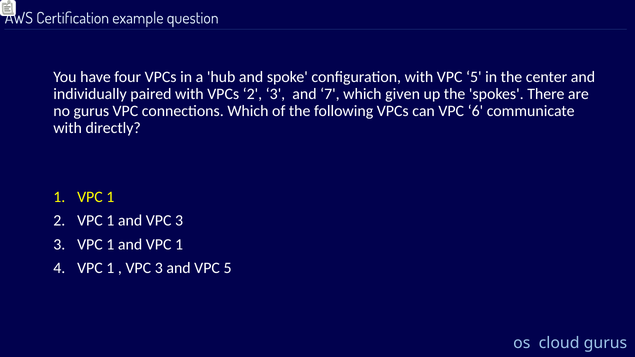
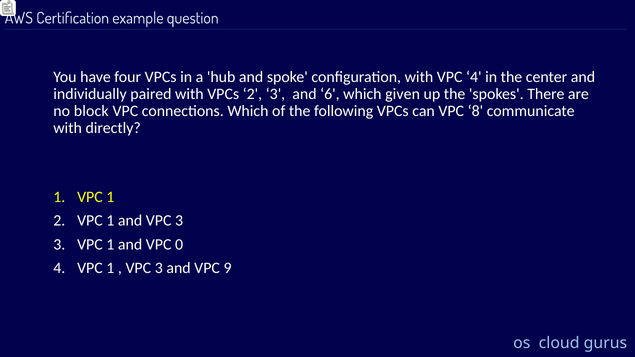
with VPC 5: 5 -> 4 (474, 77)
7: 7 -> 6 (330, 94)
no gurus: gurus -> block (91, 111)
6: 6 -> 8 (475, 111)
and VPC 1: 1 -> 0 (179, 244)
and VPC 5: 5 -> 9 (228, 268)
